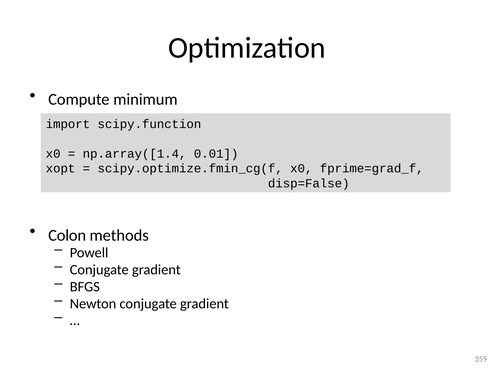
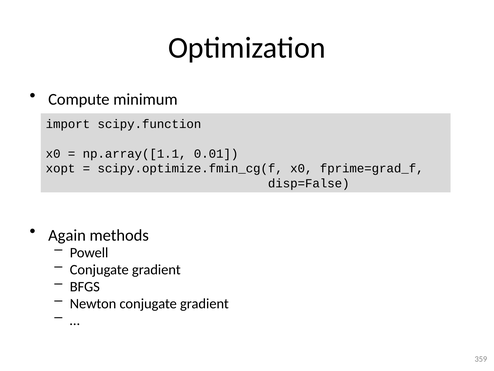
np.array([1.4: np.array([1.4 -> np.array([1.1 (135, 154)
Colon: Colon -> Again (67, 235)
